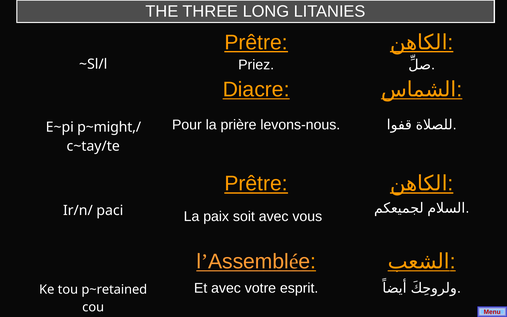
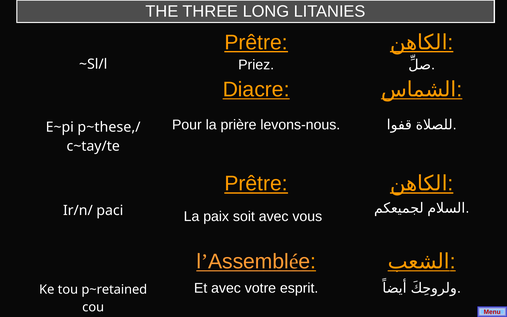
p~might,/: p~might,/ -> p~these,/ (109, 127)
